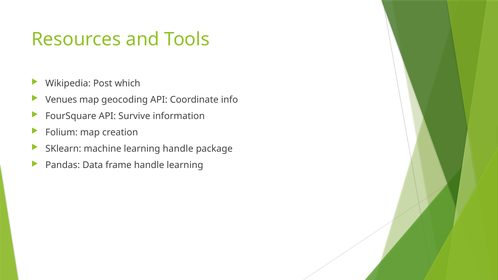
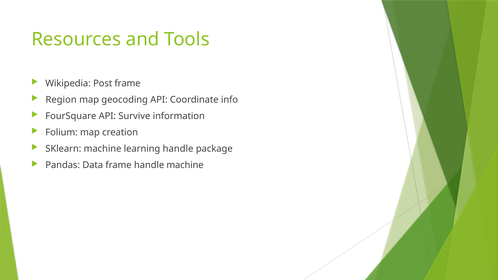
Post which: which -> frame (128, 83)
Venues: Venues -> Region (61, 100)
handle learning: learning -> machine (185, 165)
